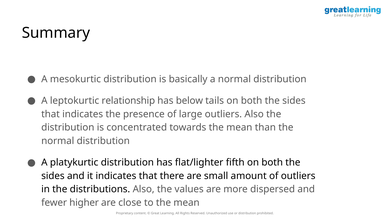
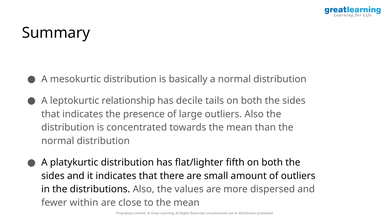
below: below -> decile (189, 101)
higher: higher -> within (84, 203)
